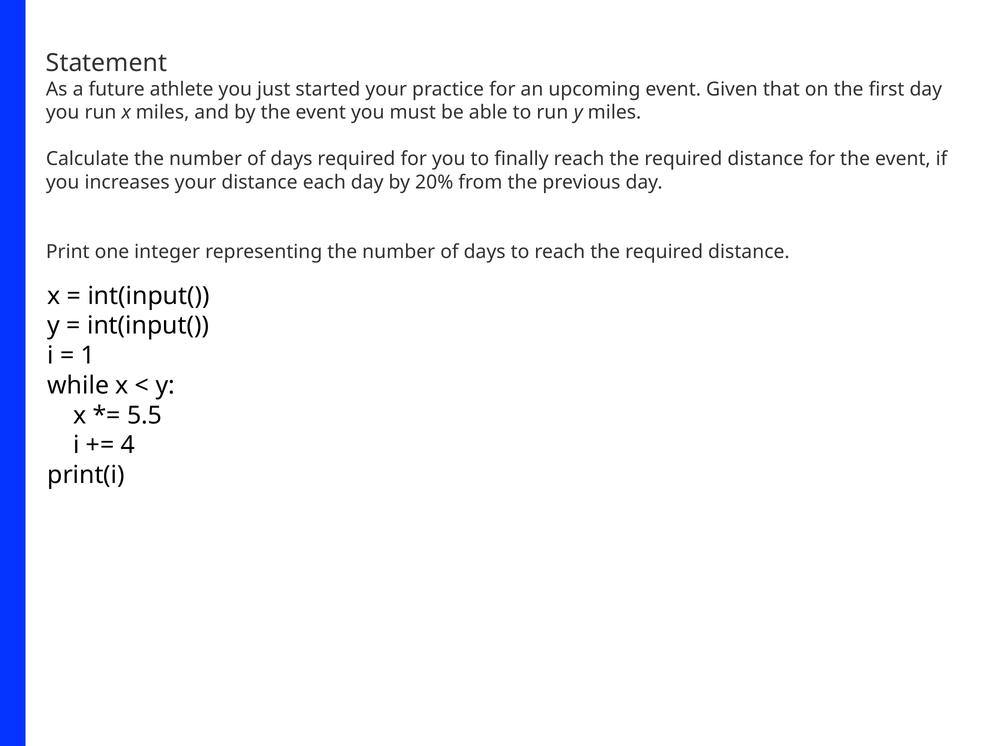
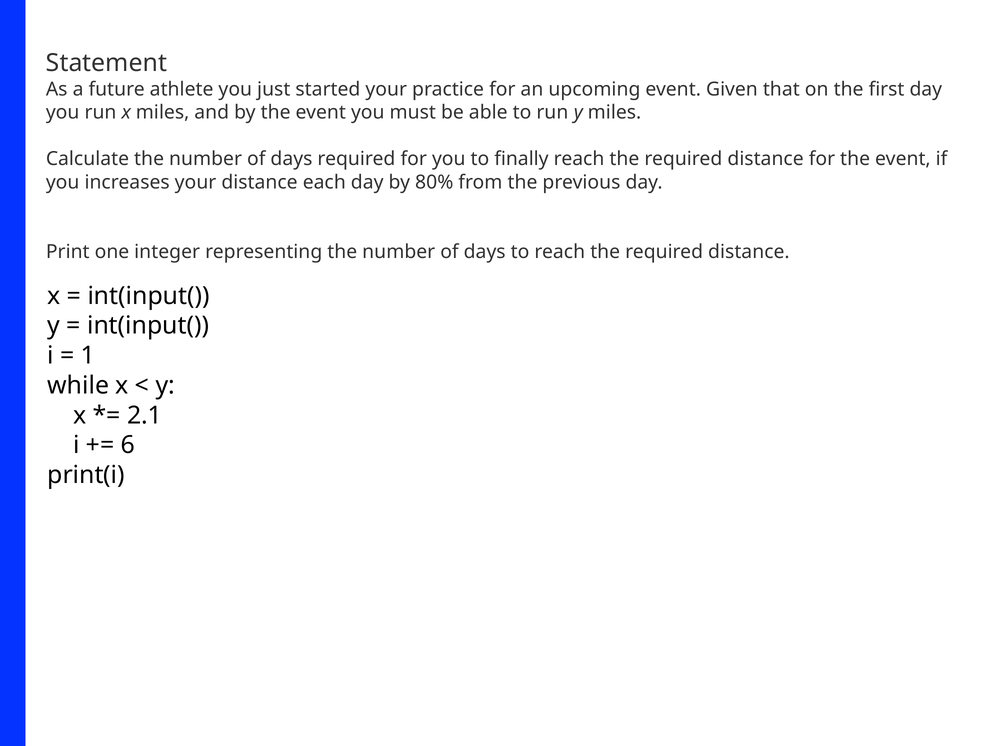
20%: 20% -> 80% (434, 182)
5.5: 5.5 -> 2.1 (145, 415)
4: 4 -> 6 (128, 445)
